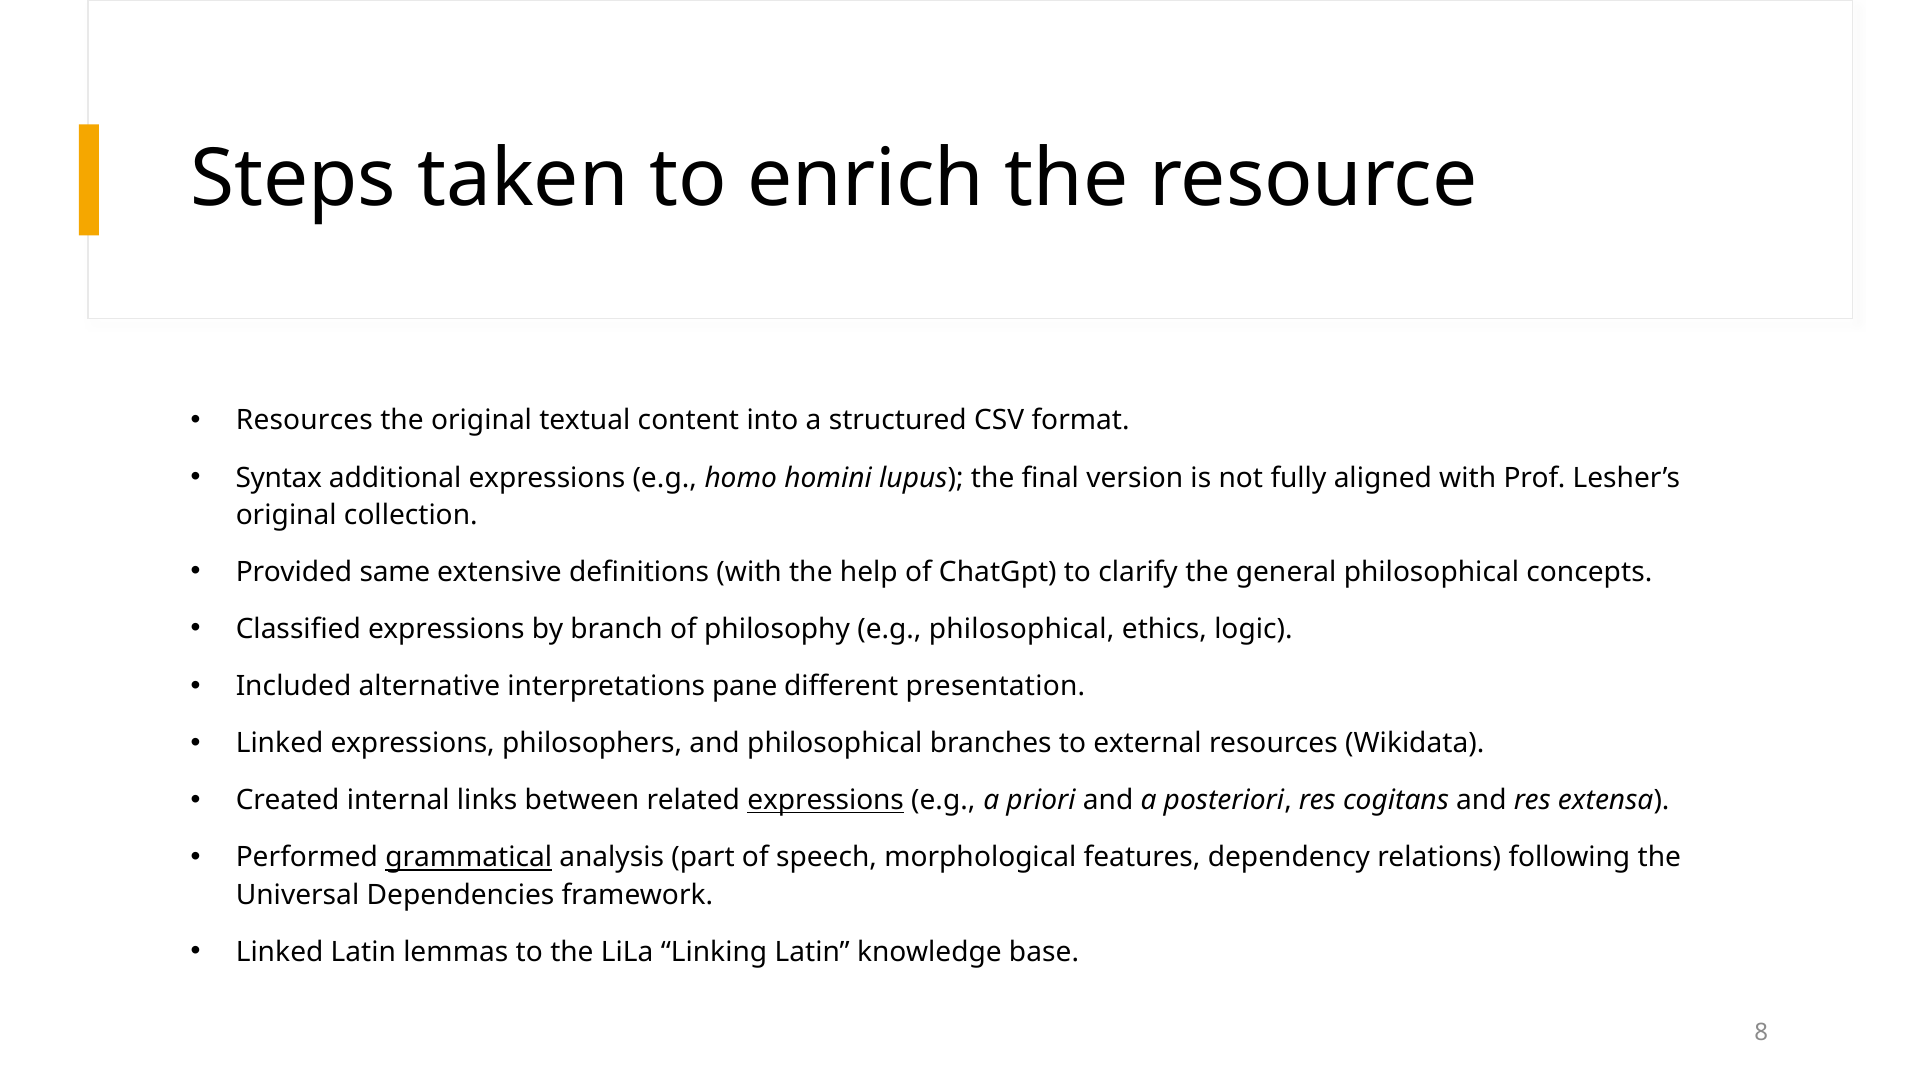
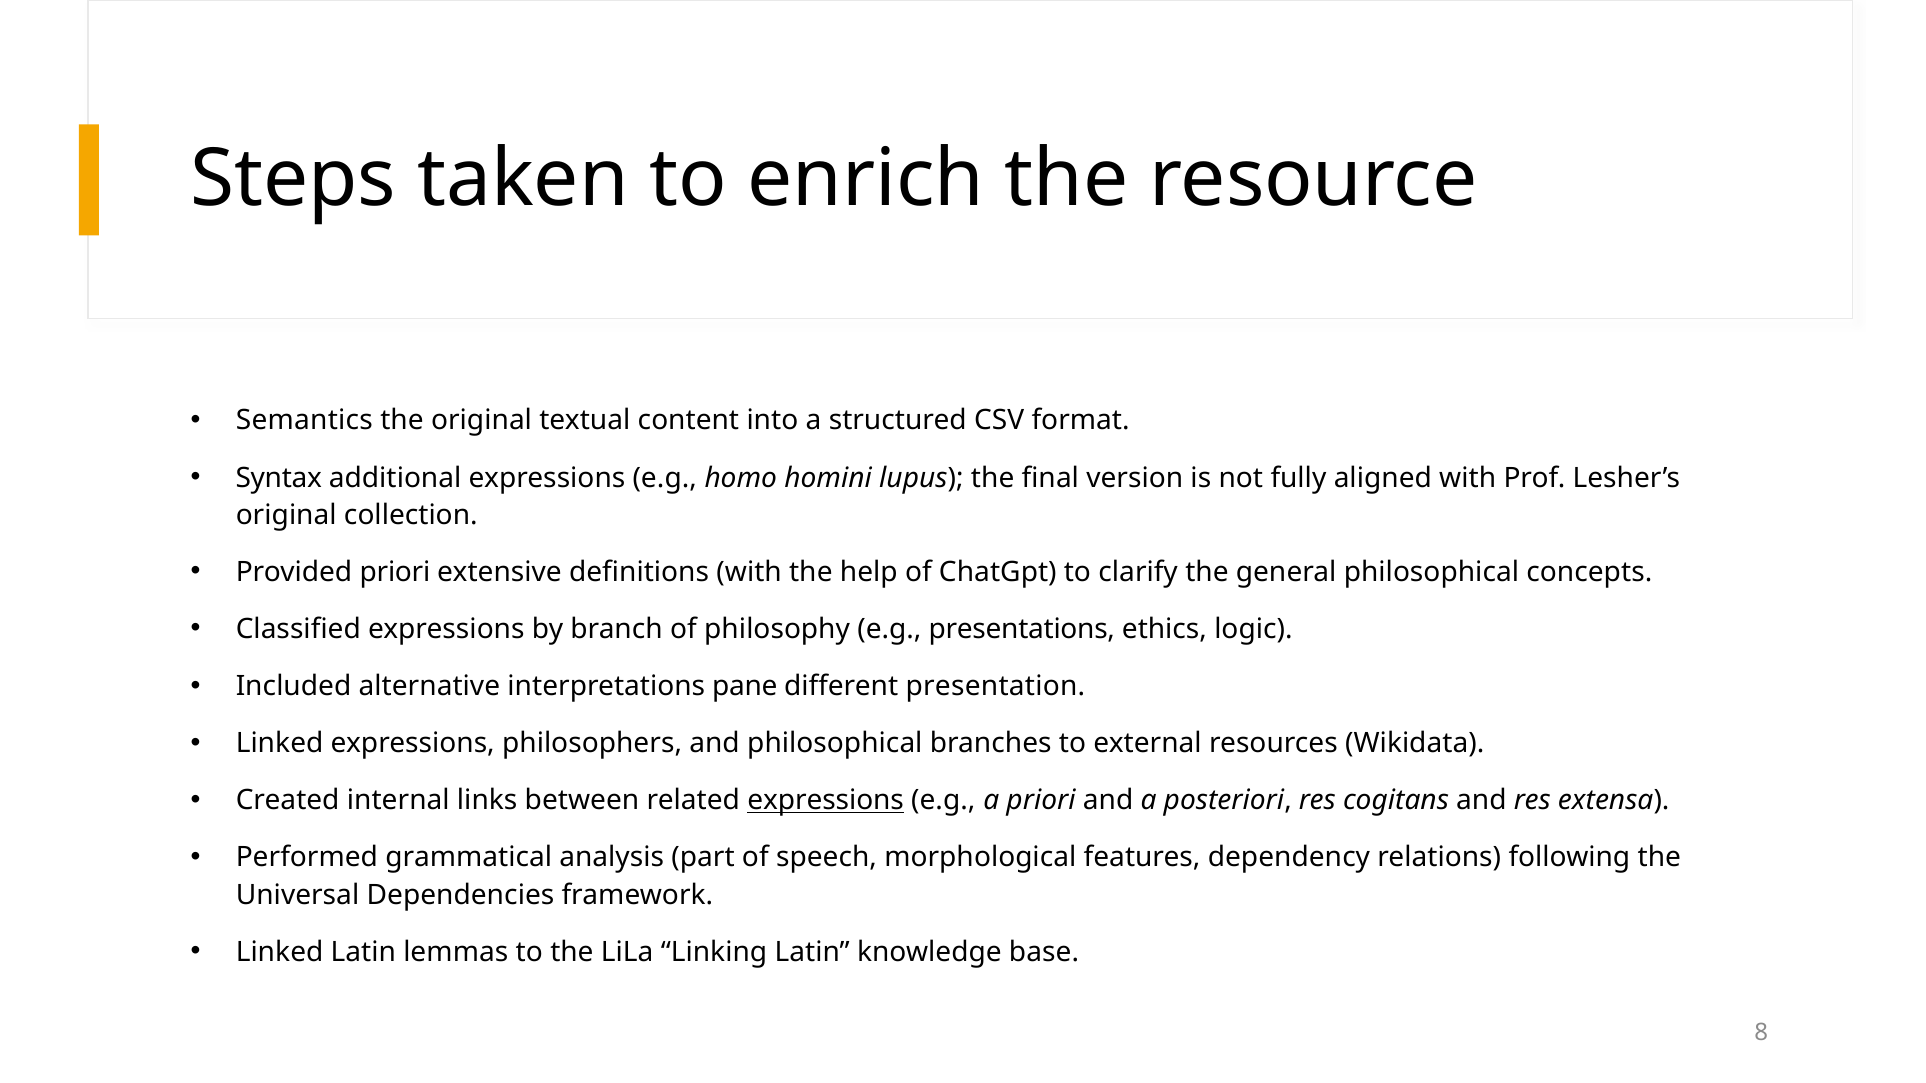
Resources: Resources -> Semantics (304, 421)
Provided same: same -> priori (395, 572)
e.g philosophical: philosophical -> presentations (1022, 629)
grammatical underline: present -> none (469, 858)
